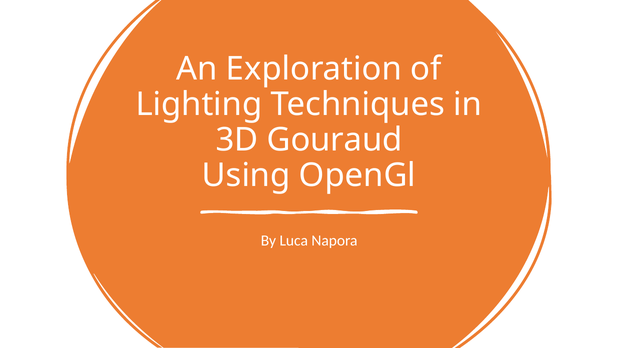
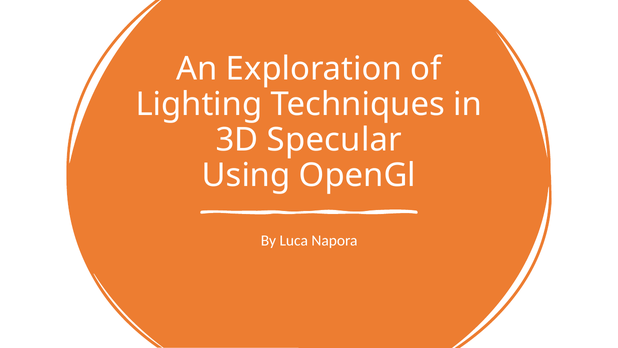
Gouraud: Gouraud -> Specular (334, 140)
